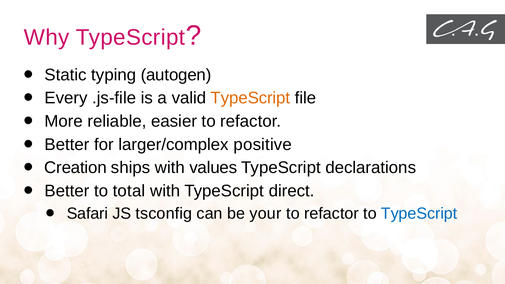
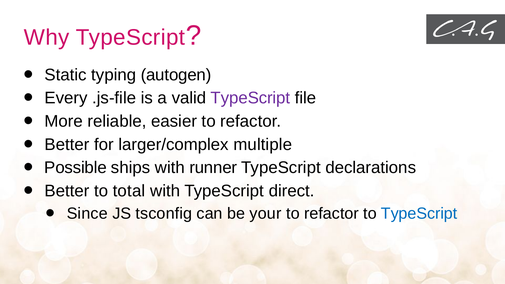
TypeScript colour: orange -> purple (250, 98)
positive: positive -> multiple (263, 145)
Creation: Creation -> Possible (76, 168)
values: values -> runner (213, 168)
Safari: Safari -> Since (87, 214)
